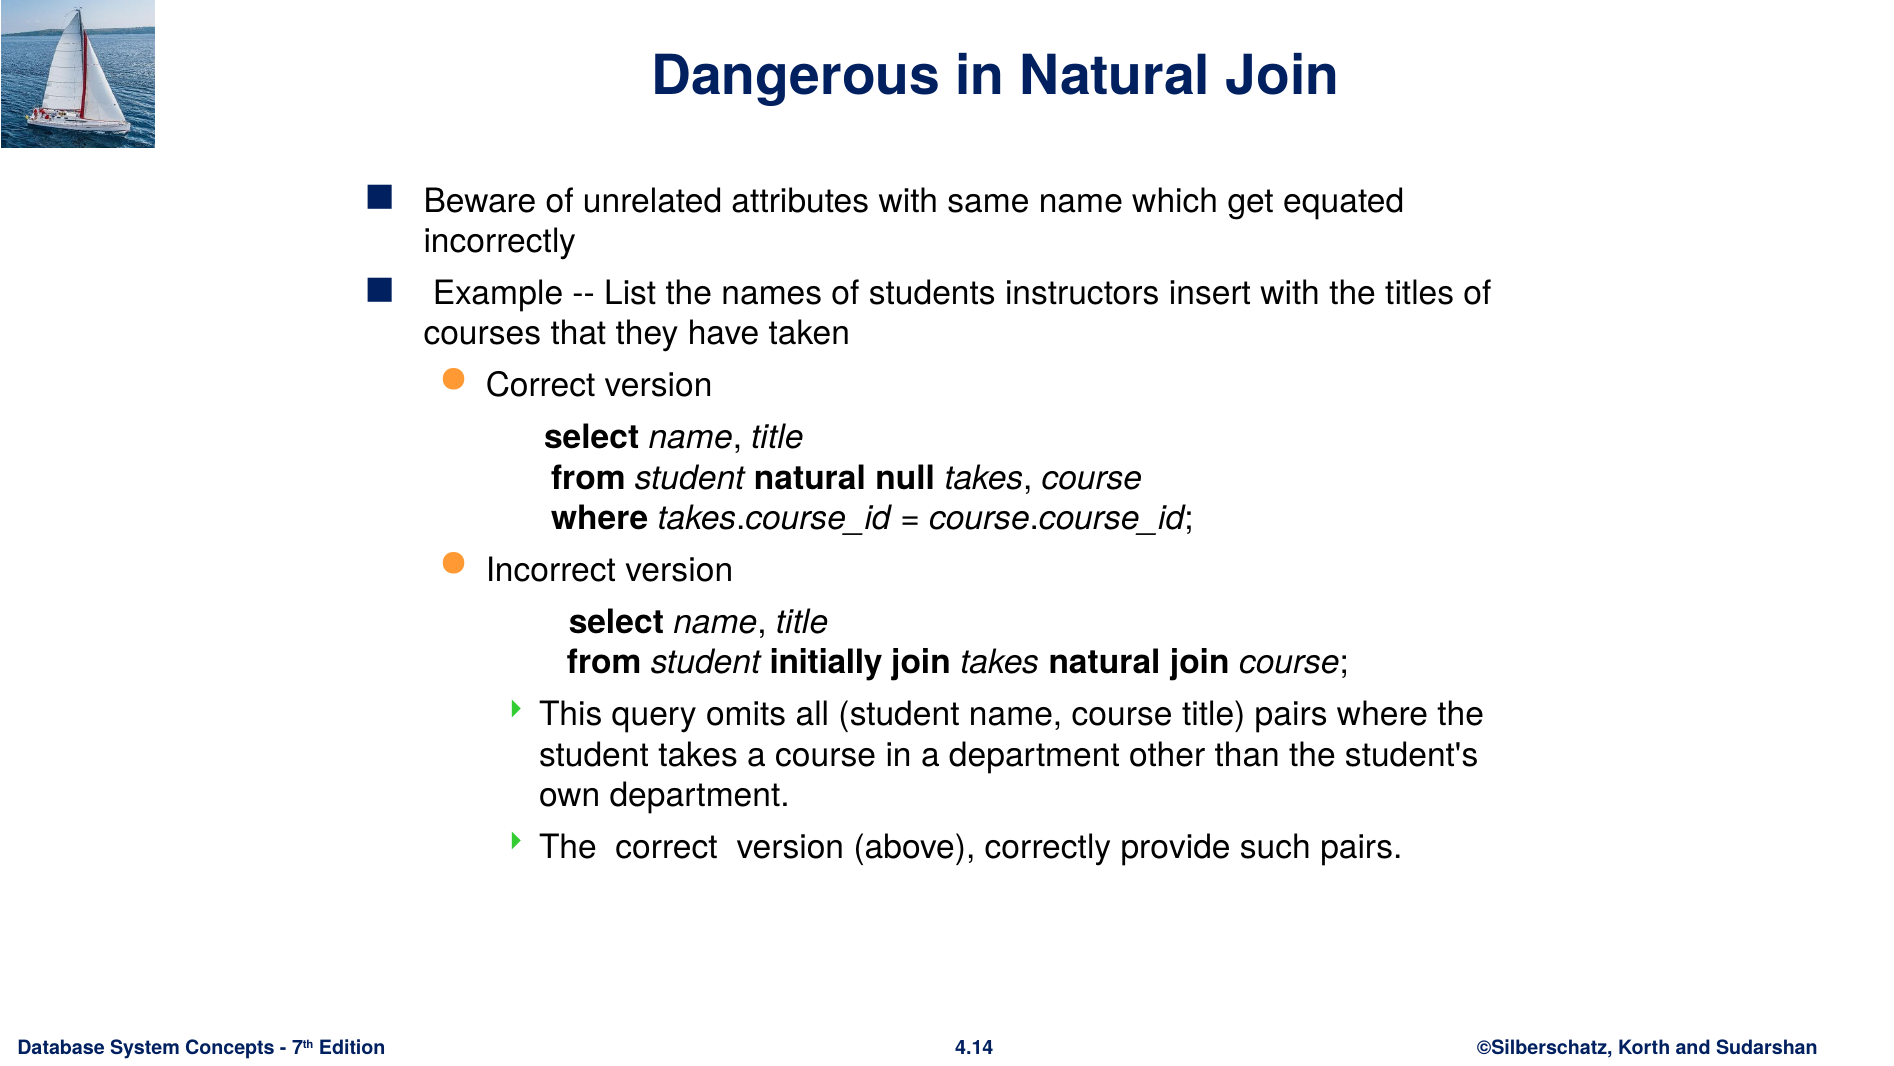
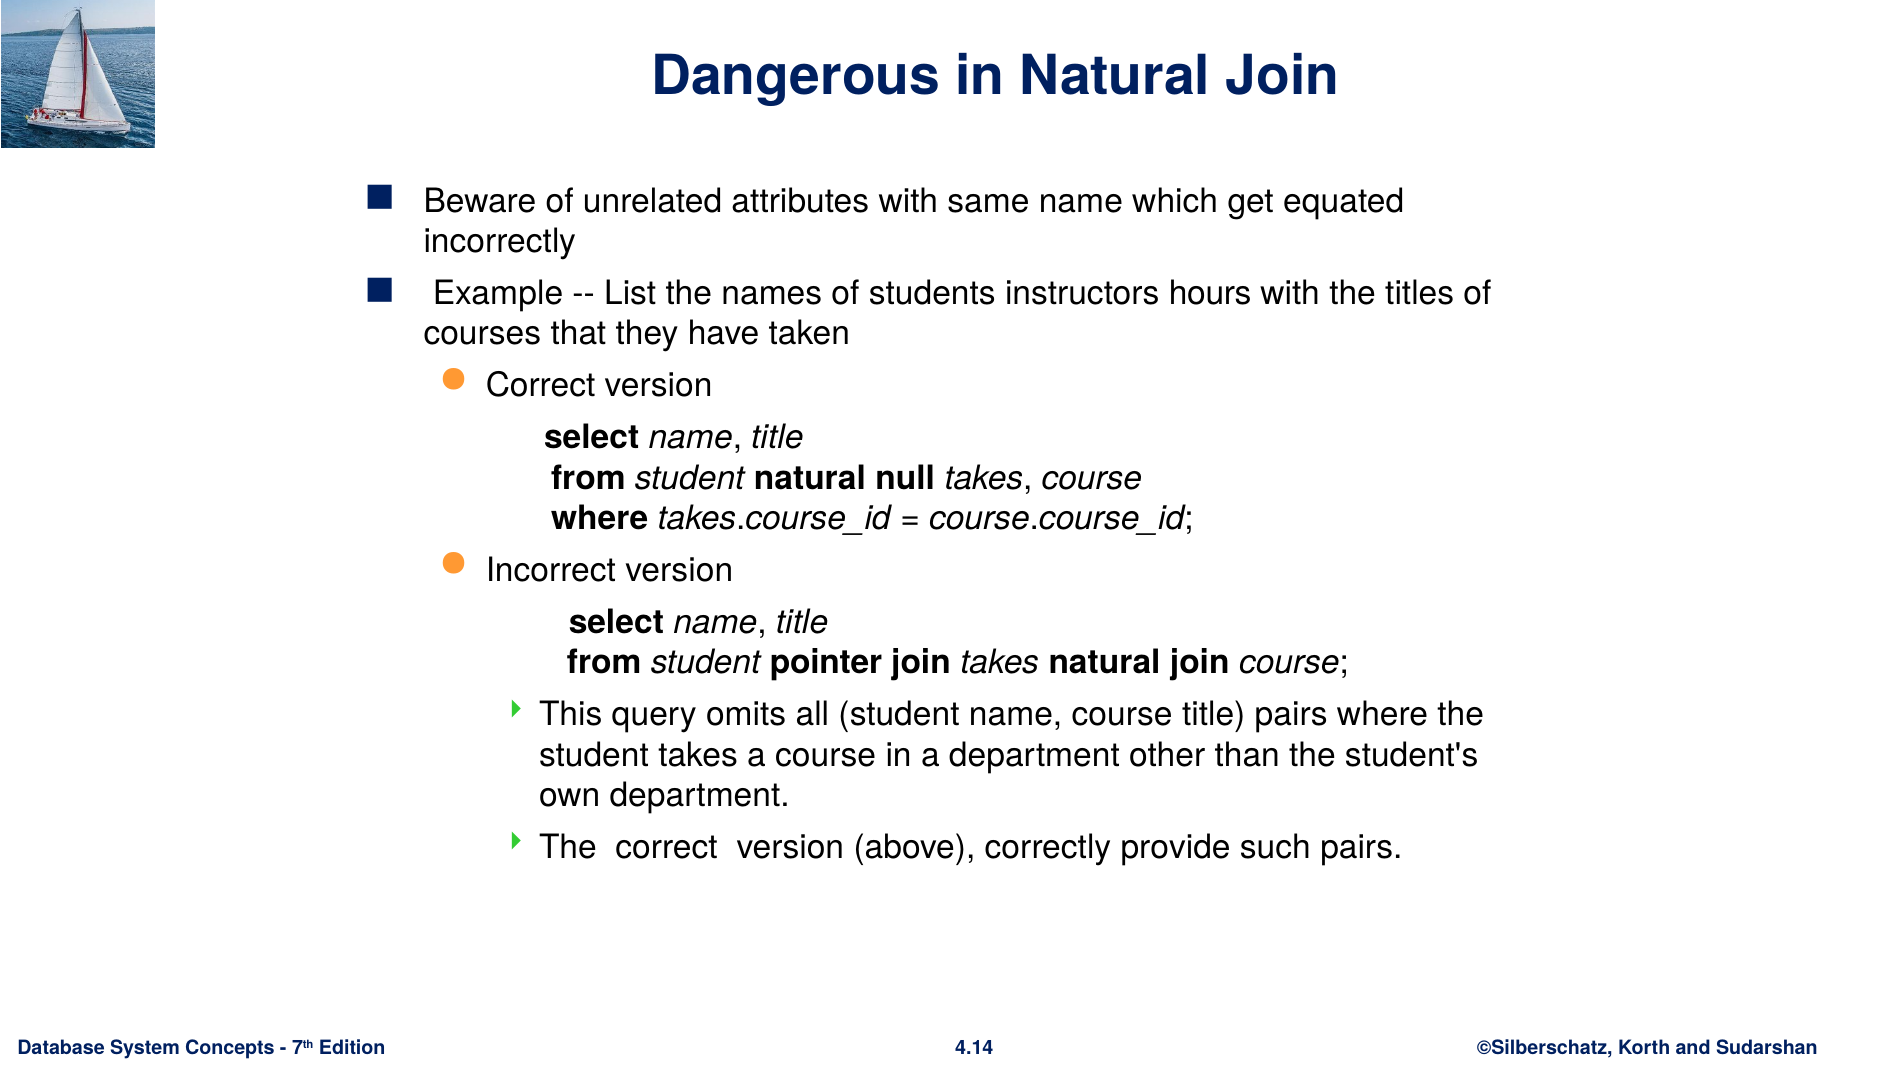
insert: insert -> hours (1210, 293)
initially: initially -> pointer (826, 662)
